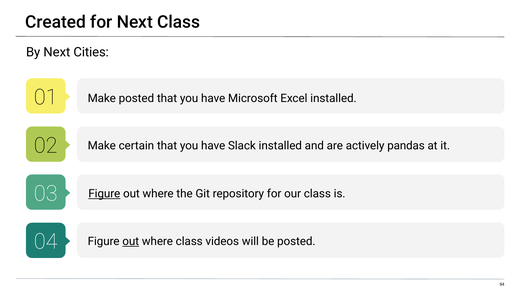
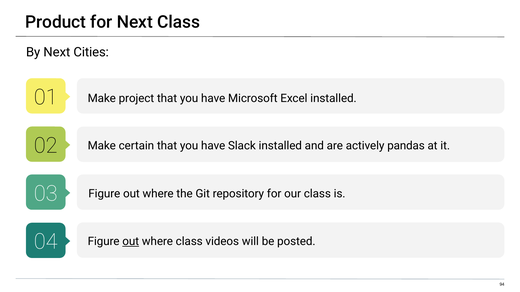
Created: Created -> Product (56, 22)
Make posted: posted -> project (136, 99)
Figure underline: present -> none (104, 194)
